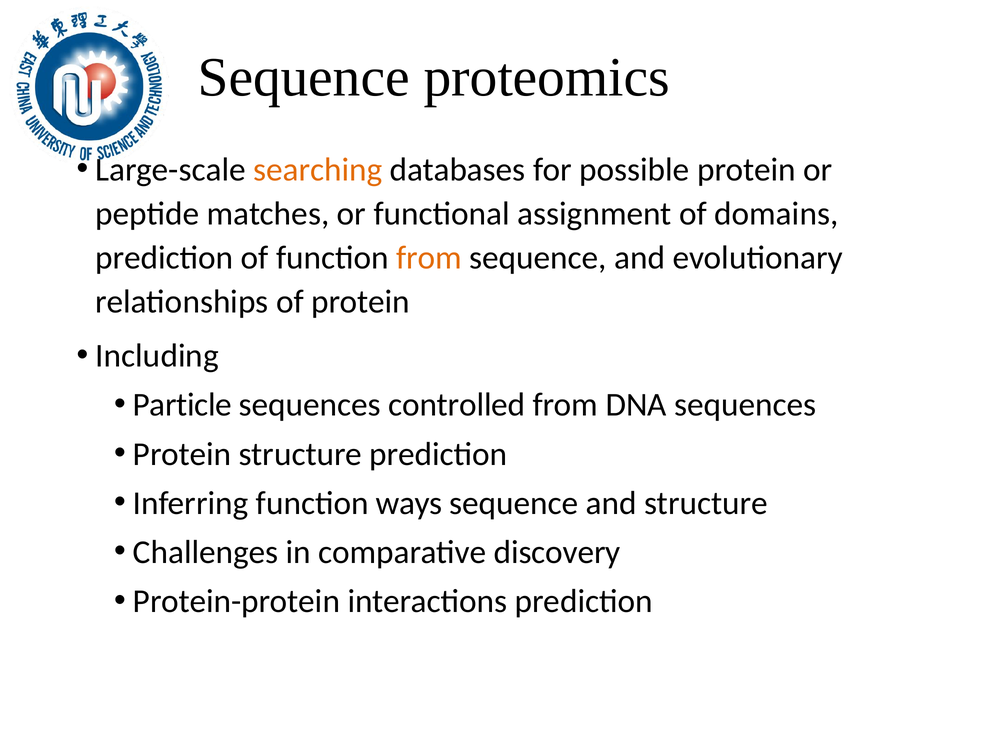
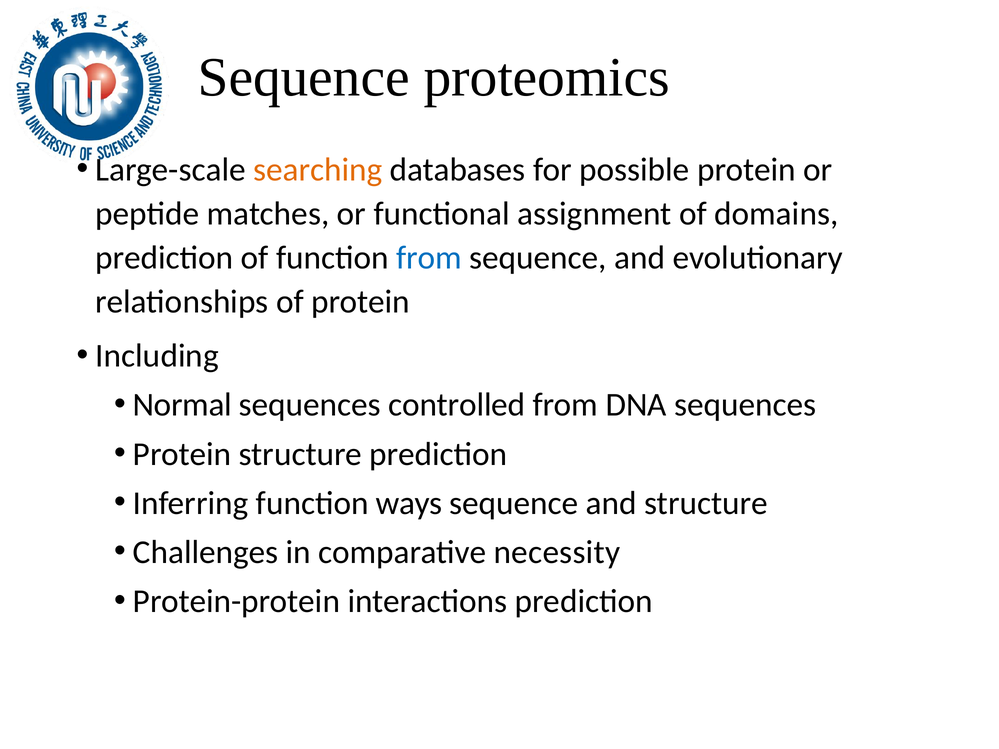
from colour: orange -> blue (429, 258)
Particle: Particle -> Normal (182, 405)
discovery: discovery -> necessity (557, 552)
